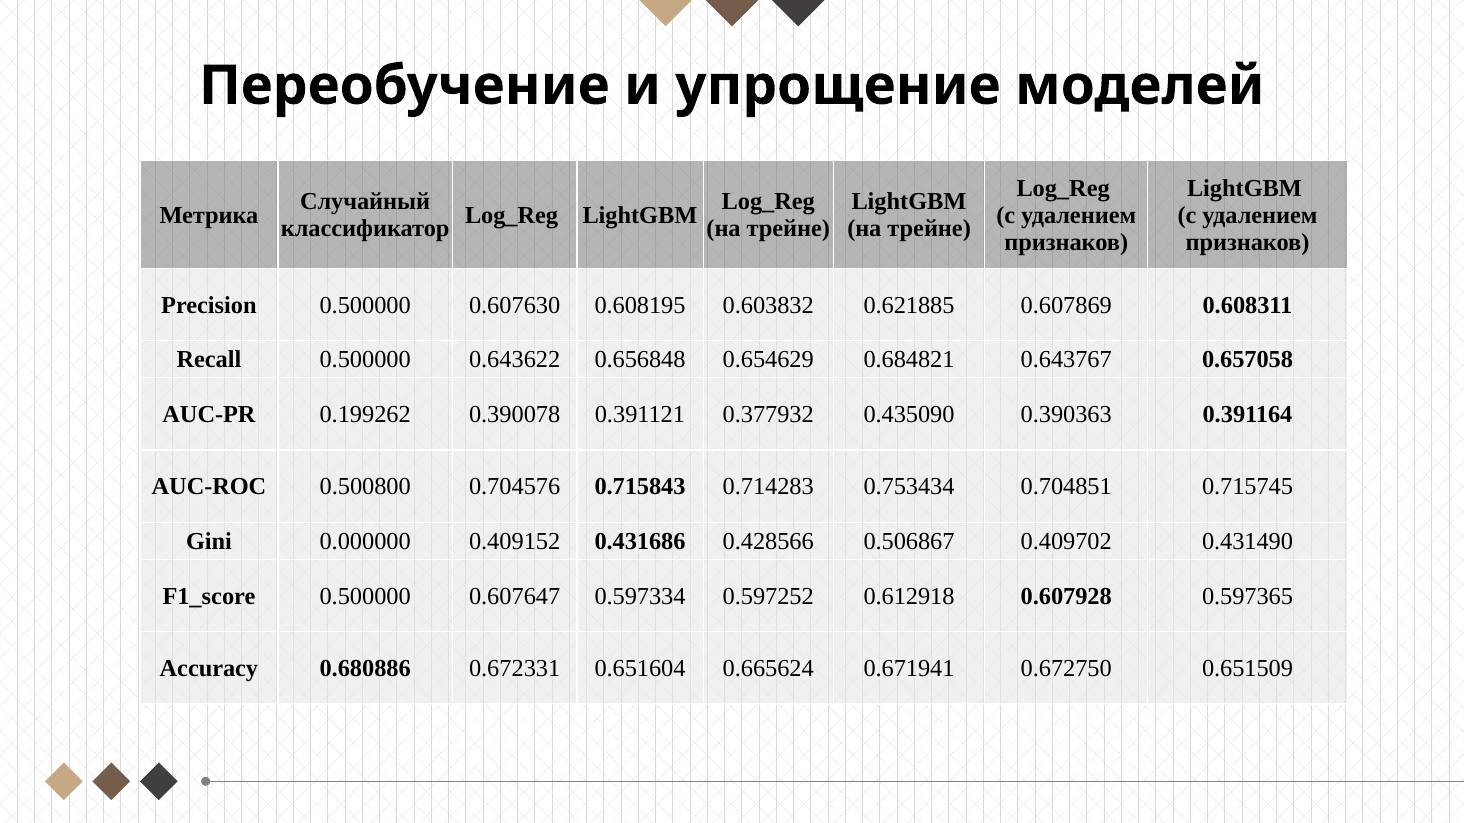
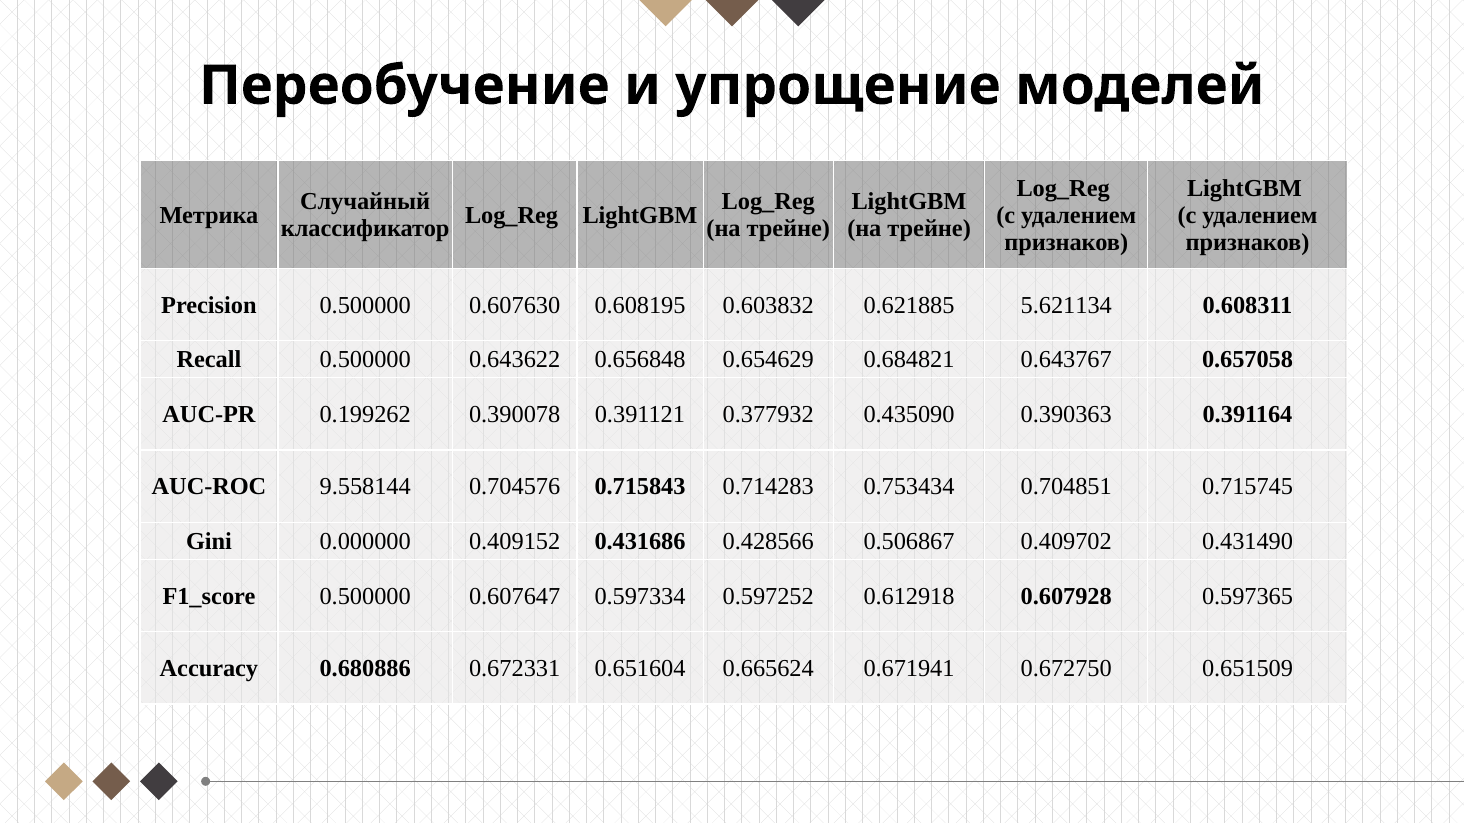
0.607869: 0.607869 -> 5.621134 (1066, 305)
0.500800: 0.500800 -> 9.558144 (365, 487)
